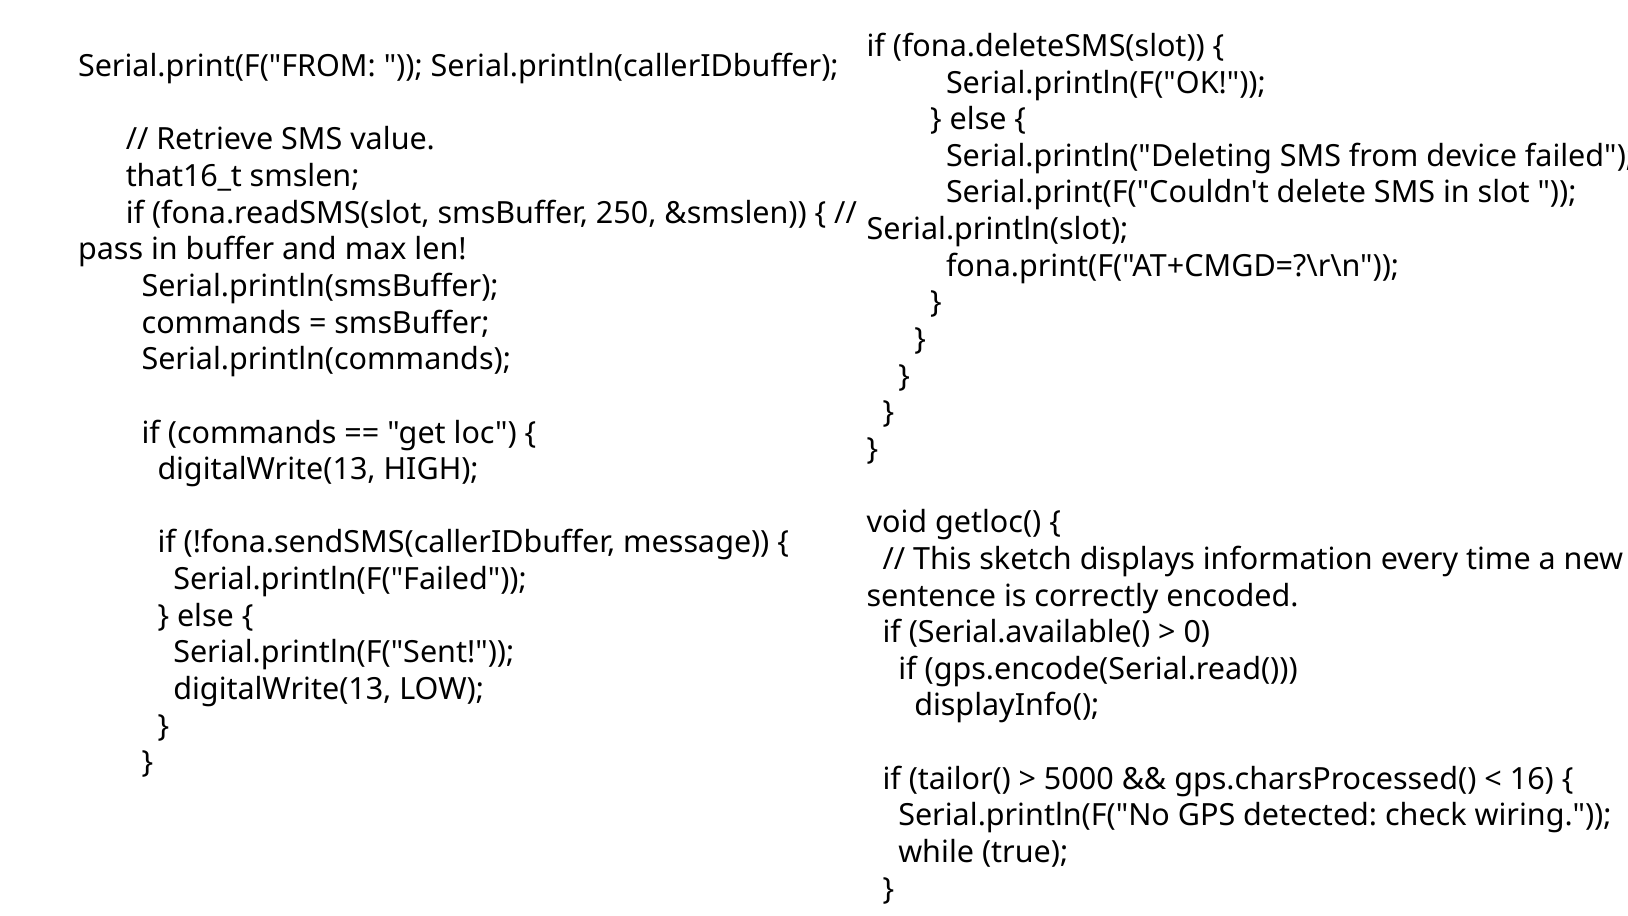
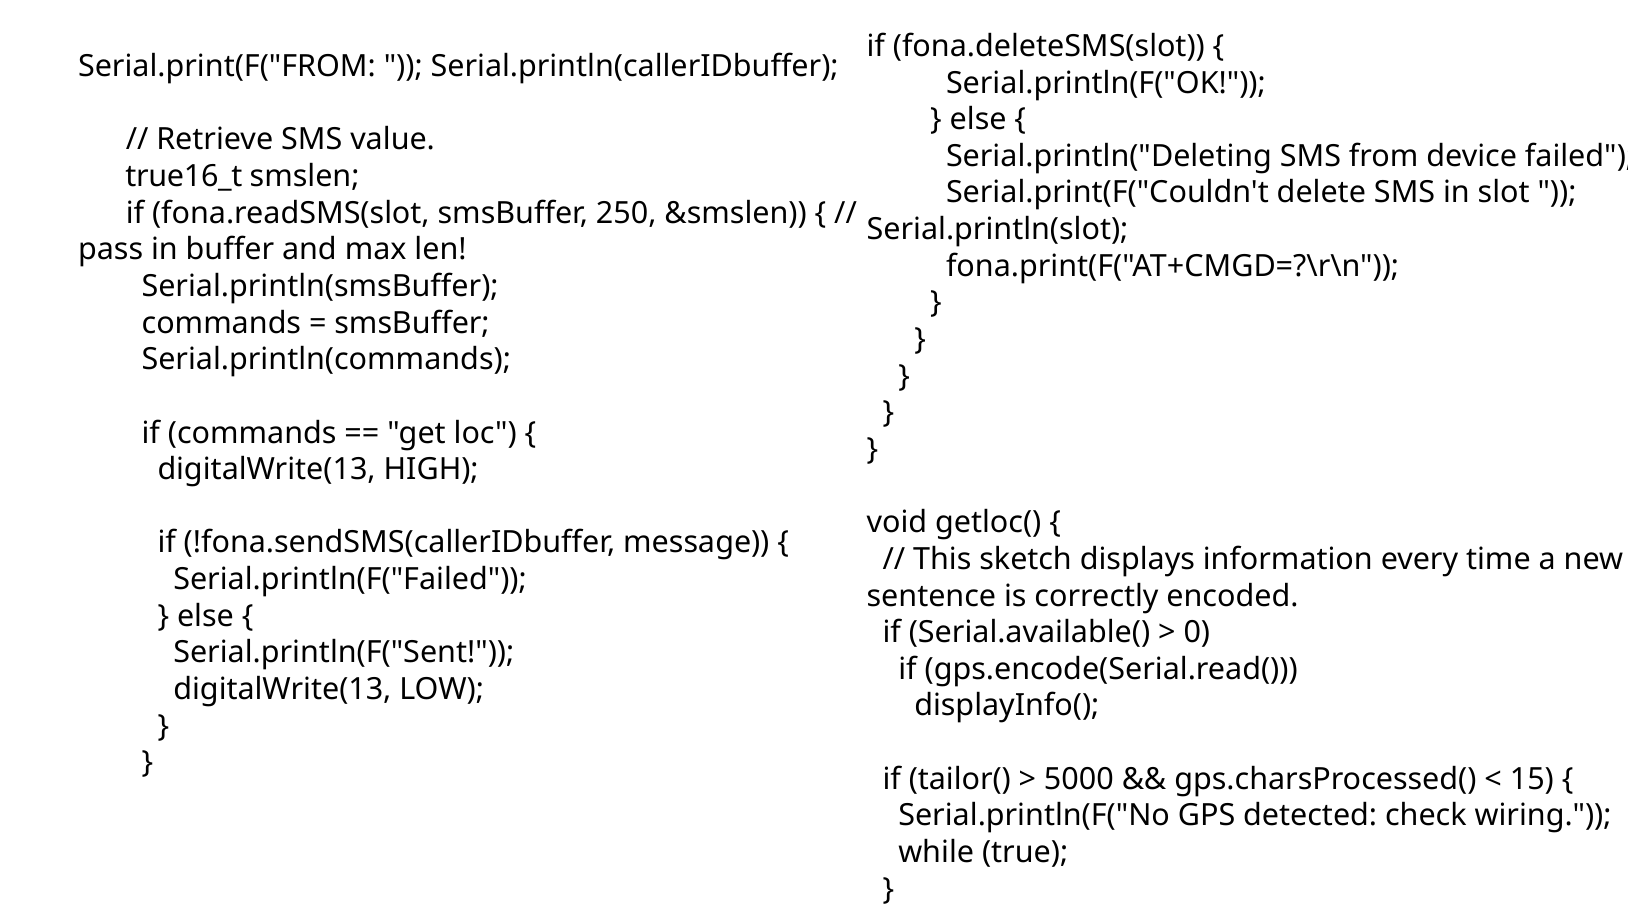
that16_t: that16_t -> true16_t (184, 176)
16: 16 -> 15 (1532, 779)
